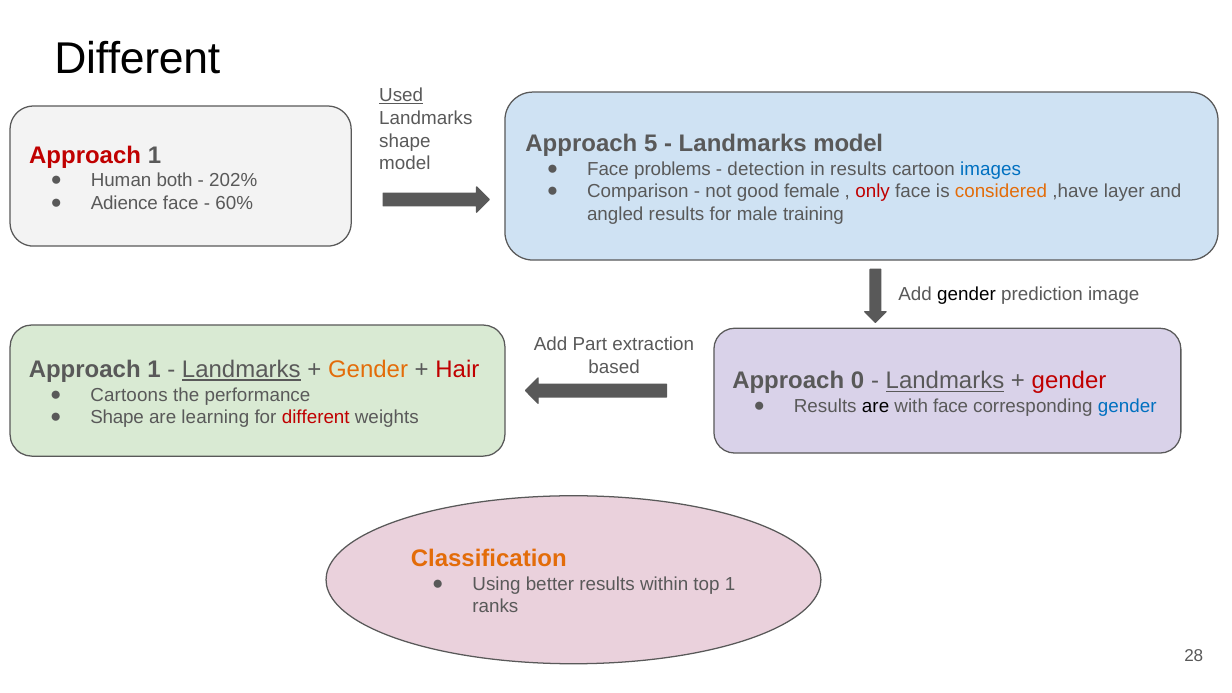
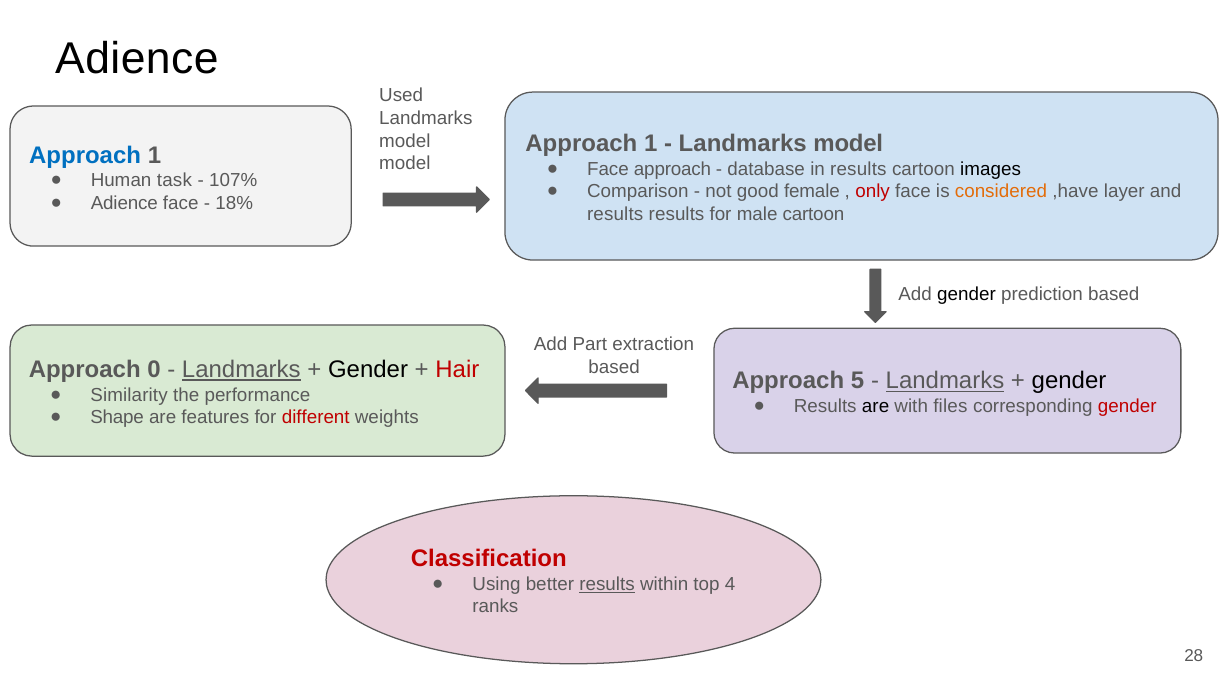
Different: Different -> Adience (137, 59)
Used underline: present -> none (401, 96)
shape: shape -> model (405, 141)
5: 5 -> 1 (651, 144)
Approach colour: red -> blue (85, 155)
Face problems: problems -> approach (673, 169)
detection: detection -> database (766, 169)
images colour: blue -> black (991, 169)
both: both -> task (174, 180)
202%: 202% -> 107% (233, 180)
60%: 60% -> 18% (234, 203)
angled: angled -> results (615, 214)
male training: training -> cartoon (813, 214)
prediction image: image -> based (1114, 294)
1: 1 -> 0 (154, 370)
Gender colour: orange -> black (368, 370)
0: 0 -> 5 (858, 381)
gender colour: red -> black (1069, 381)
Cartoons: Cartoons -> Similarity (129, 395)
with face: face -> files (950, 406)
gender colour: blue -> red (1127, 406)
learning: learning -> features (215, 418)
Classification colour: orange -> red (489, 559)
results underline: none -> present (607, 584)
top 1: 1 -> 4 (730, 584)
